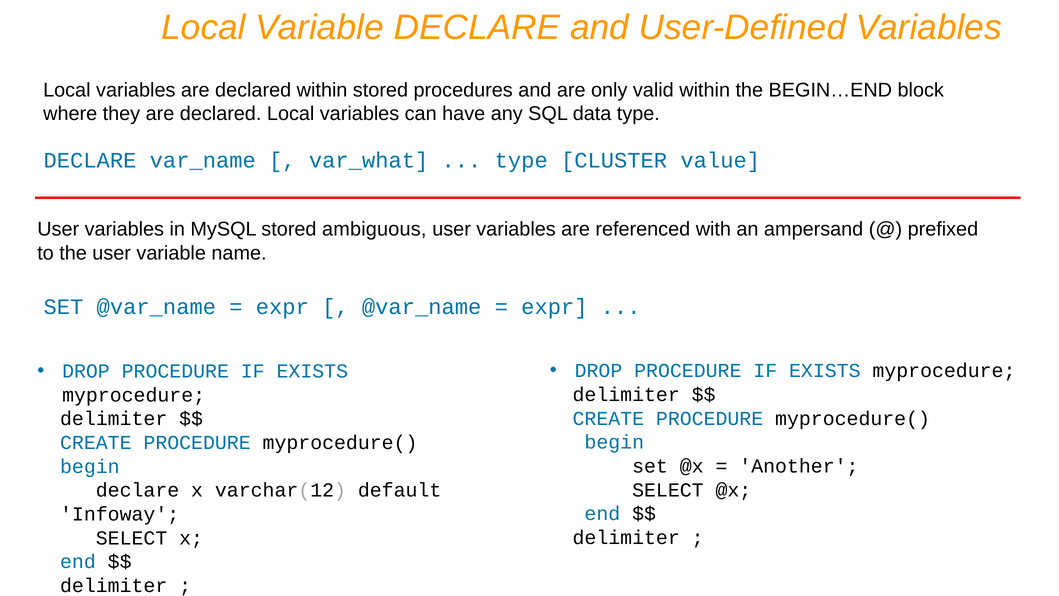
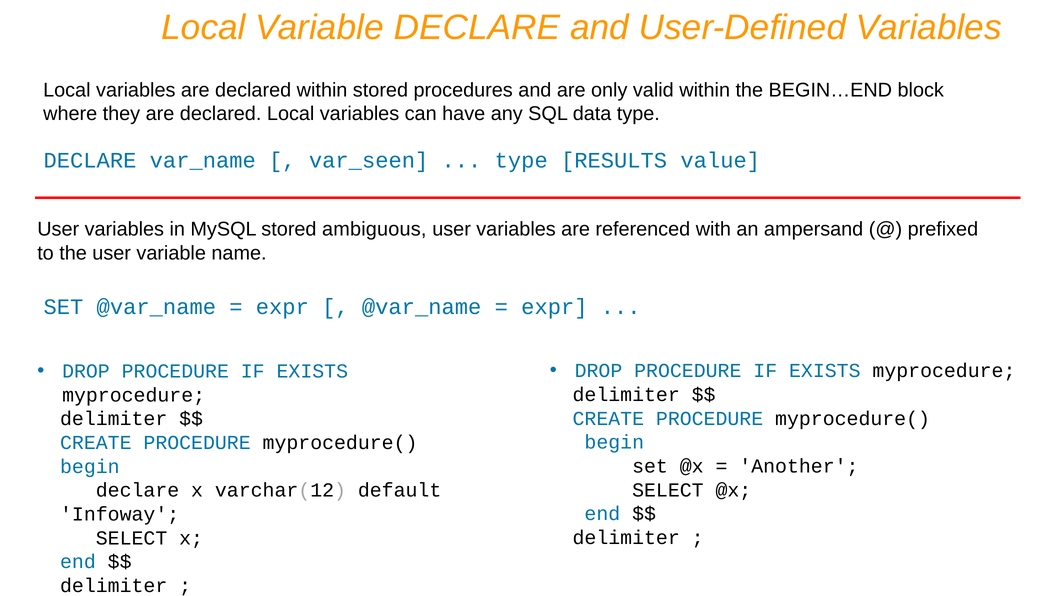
var_what: var_what -> var_seen (369, 160)
CLUSTER: CLUSTER -> RESULTS (614, 160)
